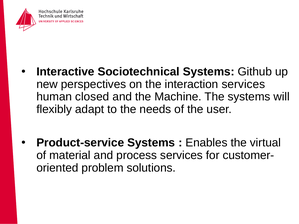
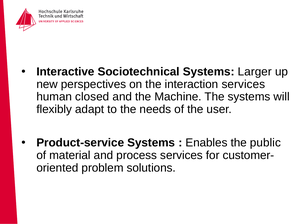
Github: Github -> Larger (255, 72)
virtual: virtual -> public (265, 143)
